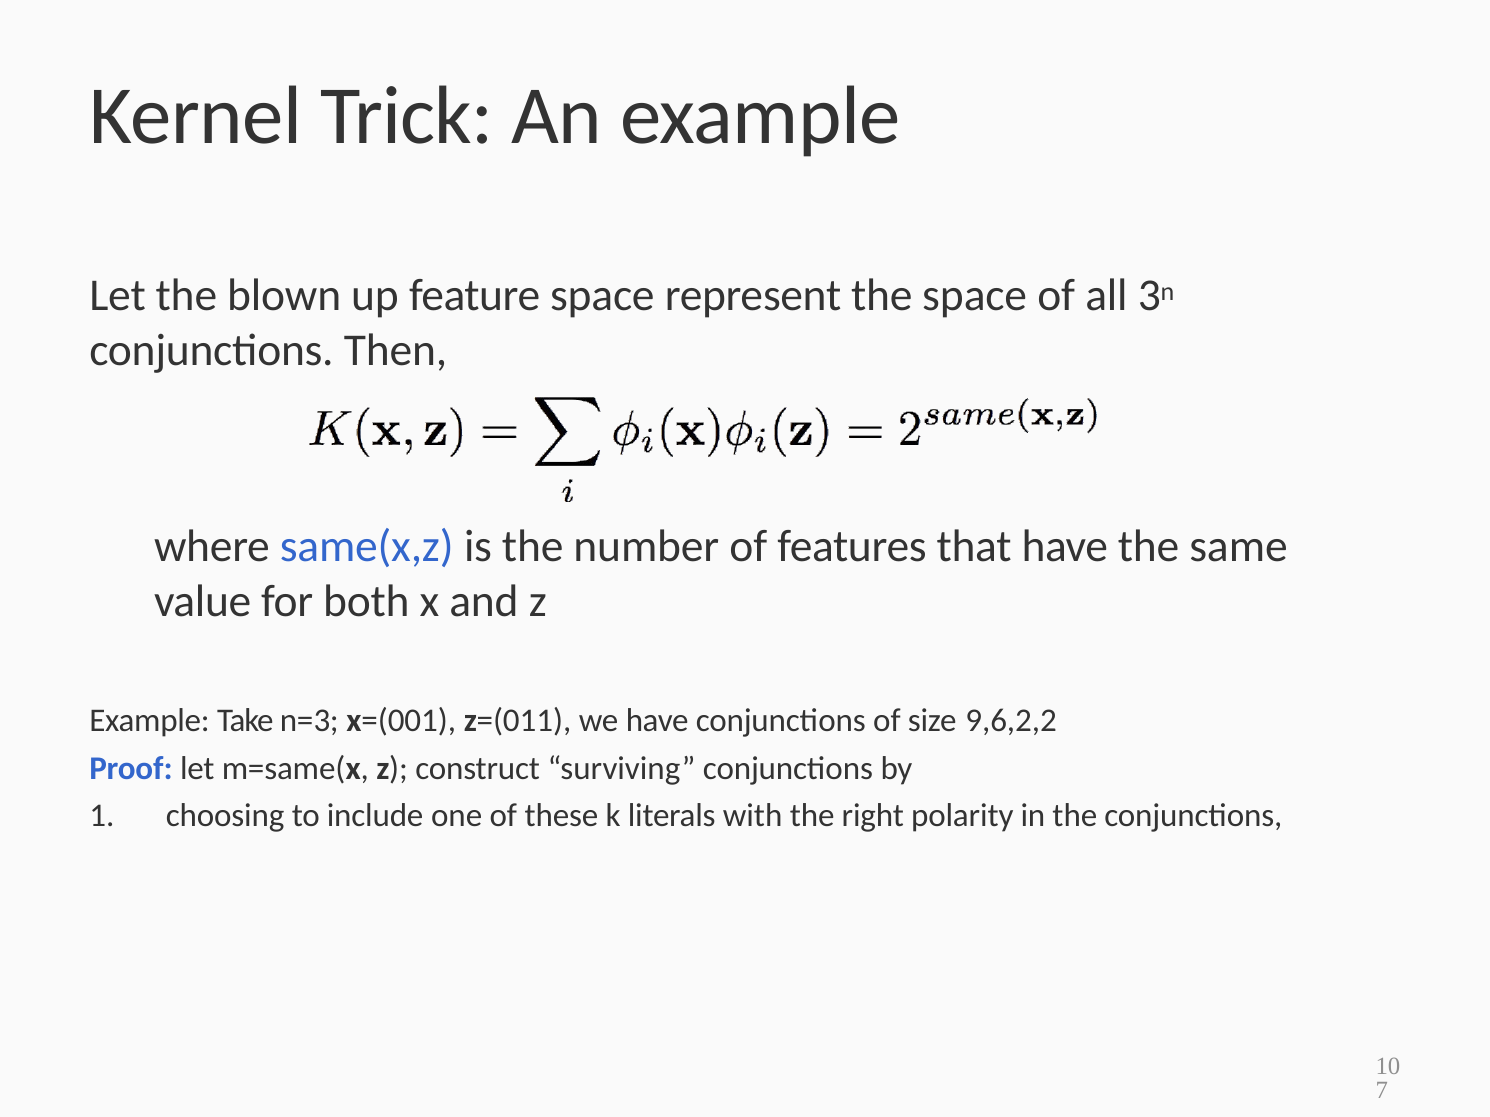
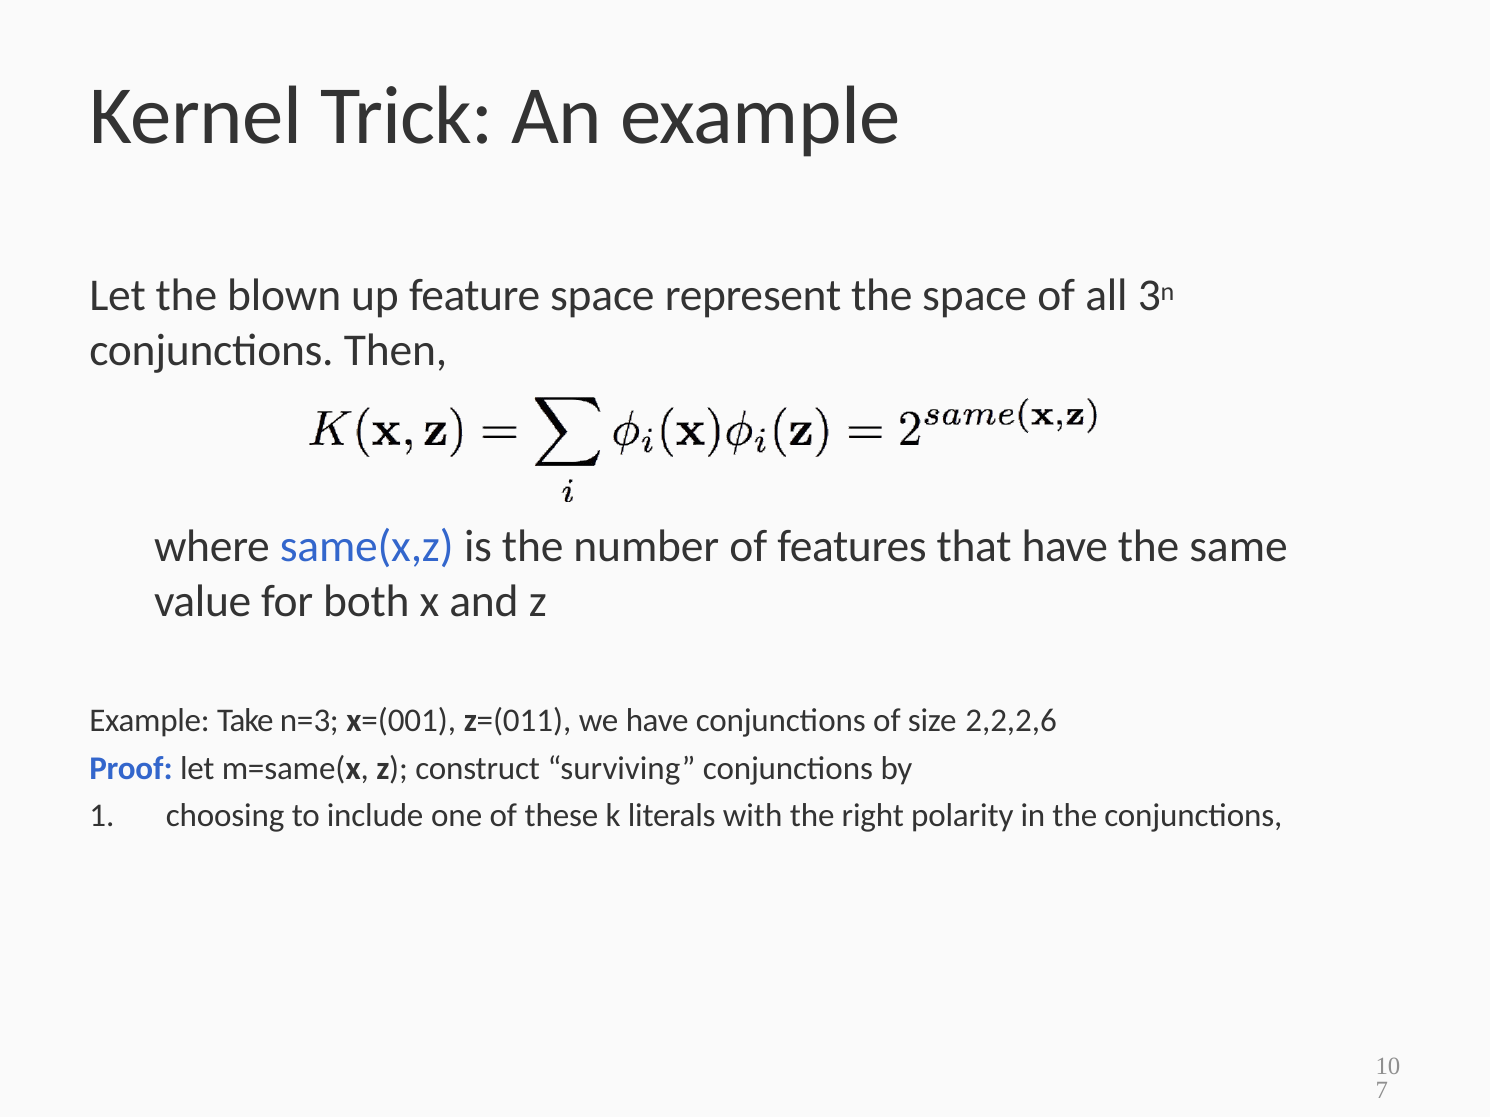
9,6,2,2: 9,6,2,2 -> 2,2,2,6 (1011, 721)
